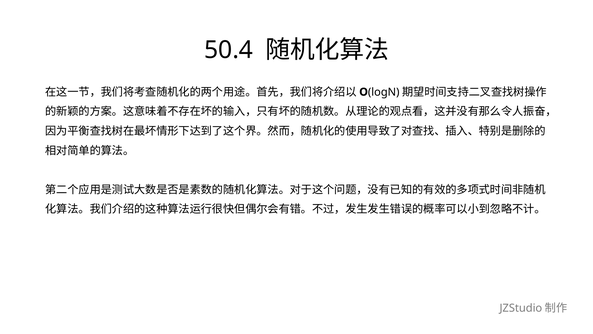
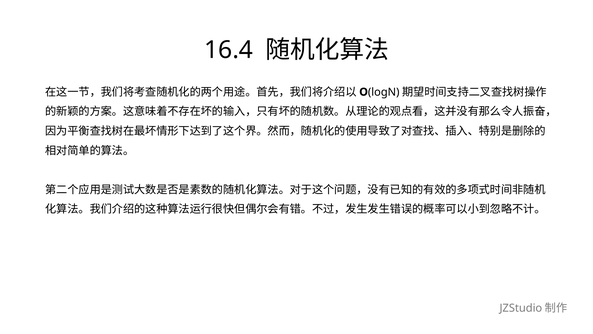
50.4: 50.4 -> 16.4 (229, 50)
